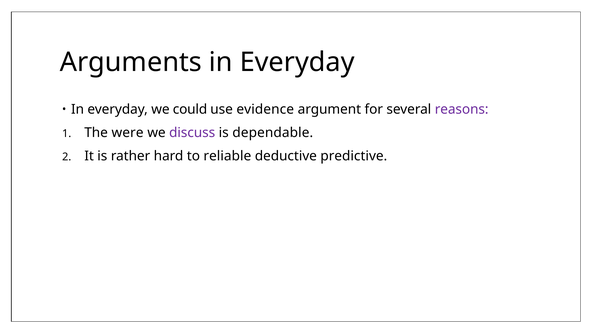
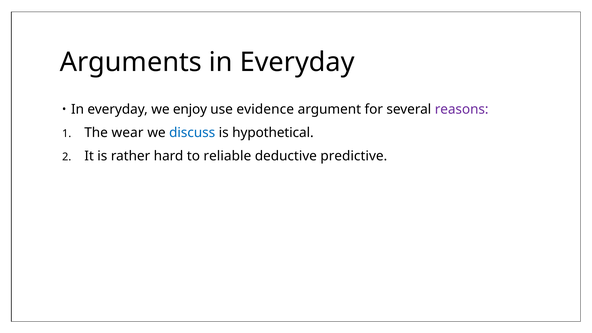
could: could -> enjoy (190, 109)
were: were -> wear (128, 133)
discuss colour: purple -> blue (192, 133)
dependable: dependable -> hypothetical (273, 133)
